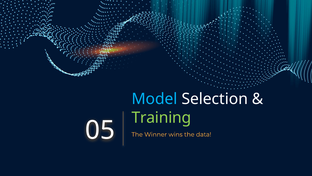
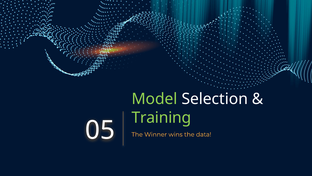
Model colour: light blue -> light green (154, 99)
